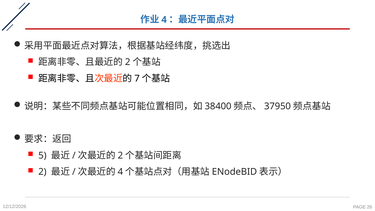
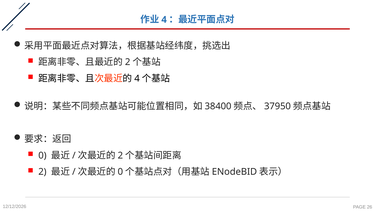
7: 7 -> 4 (137, 79)
5: 5 -> 0 (42, 155)
4: 4 -> 0 (120, 172)
